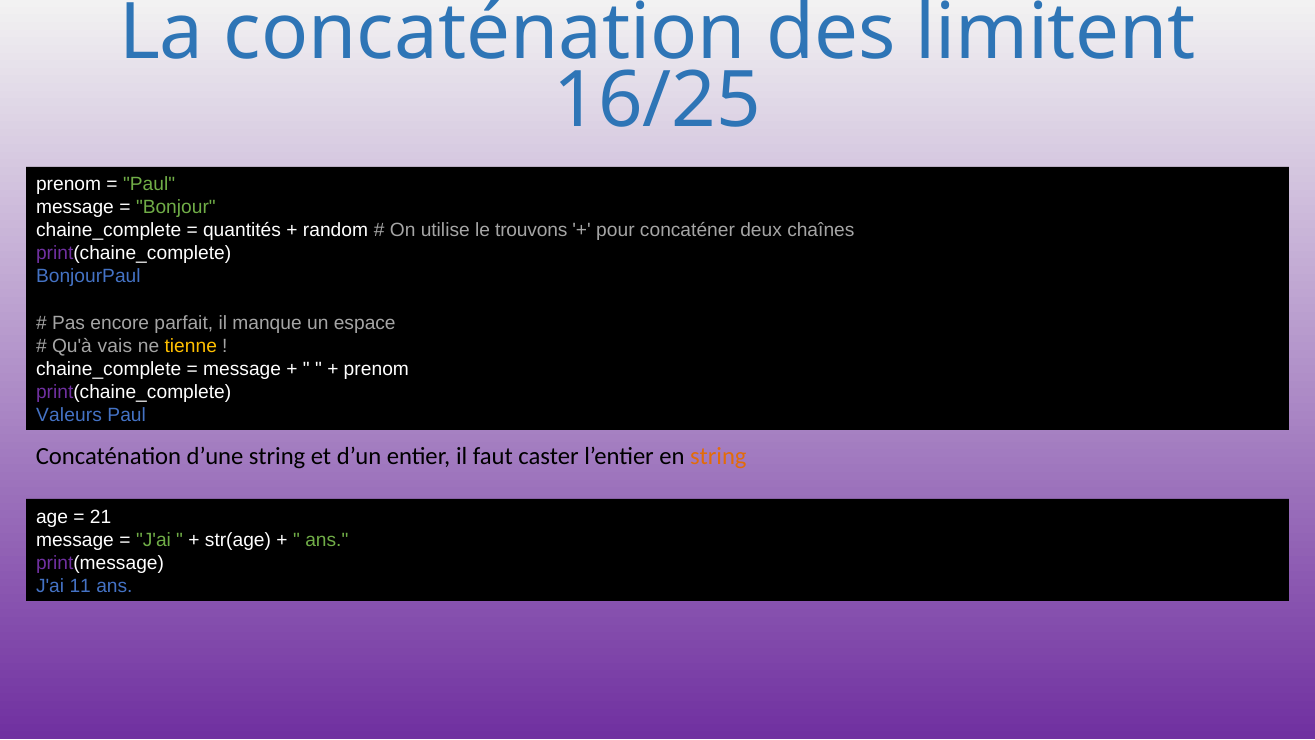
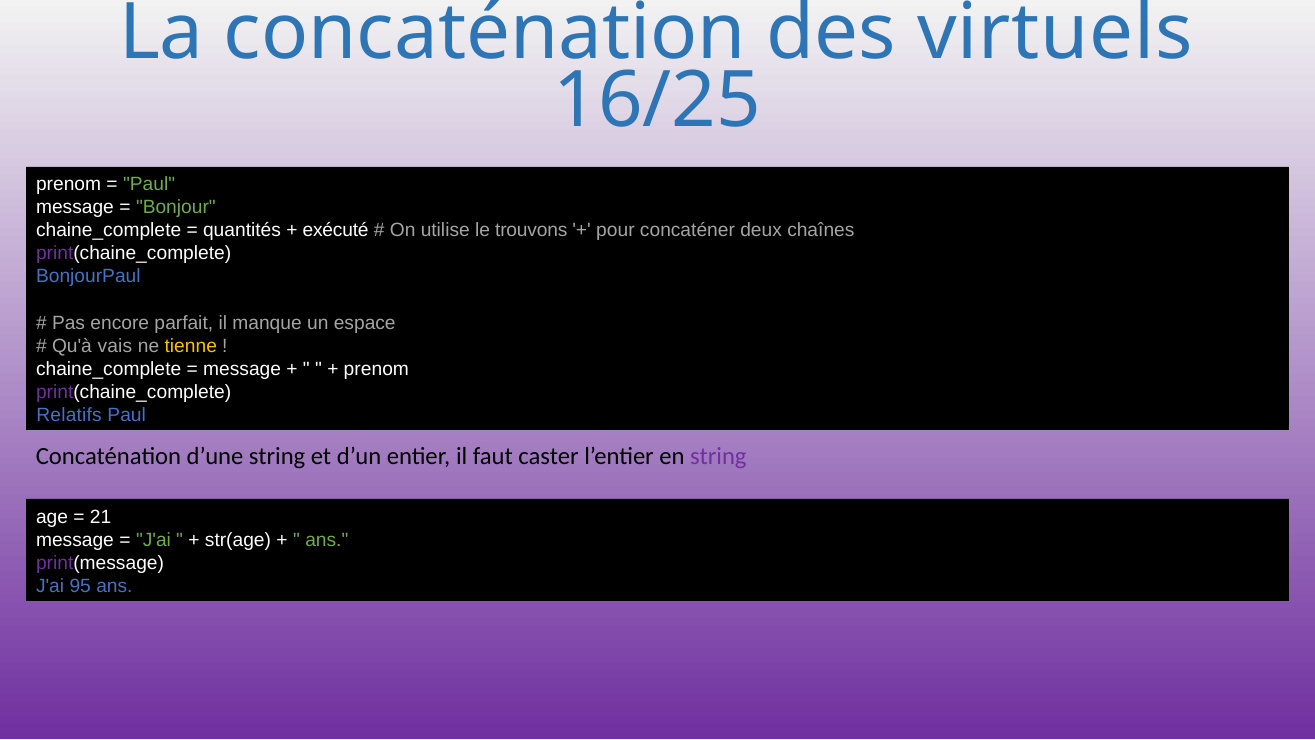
limitent: limitent -> virtuels (1055, 33)
random: random -> exécuté (336, 230)
Valeurs: Valeurs -> Relatifs (69, 415)
string colour: orange -> purple (718, 456)
11: 11 -> 95 (80, 586)
